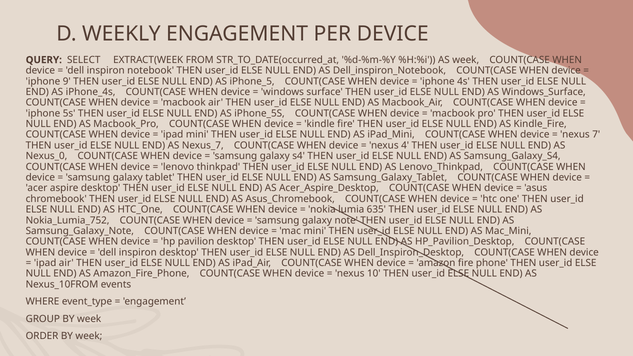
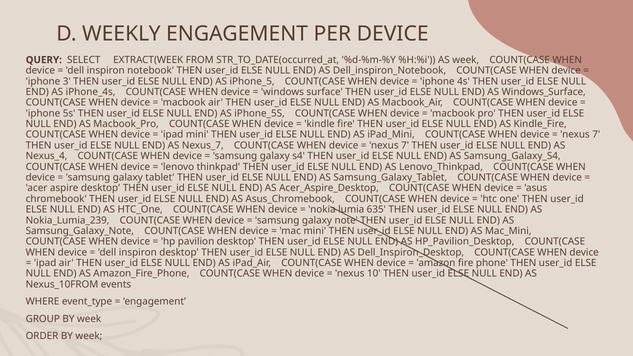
9: 9 -> 3 (67, 81)
4: 4 -> 7 (405, 145)
Nexus_0: Nexus_0 -> Nexus_4 (47, 156)
Nokia_Lumia_752: Nokia_Lumia_752 -> Nokia_Lumia_239 (68, 220)
